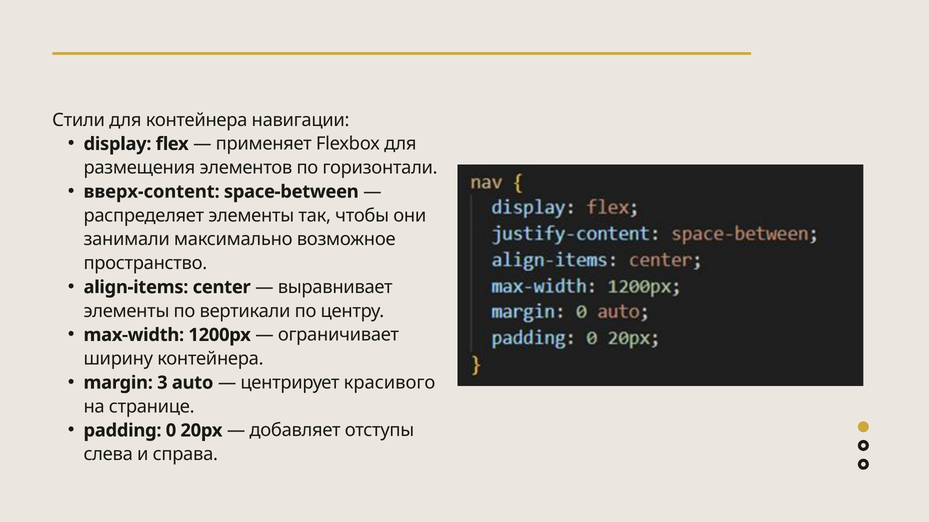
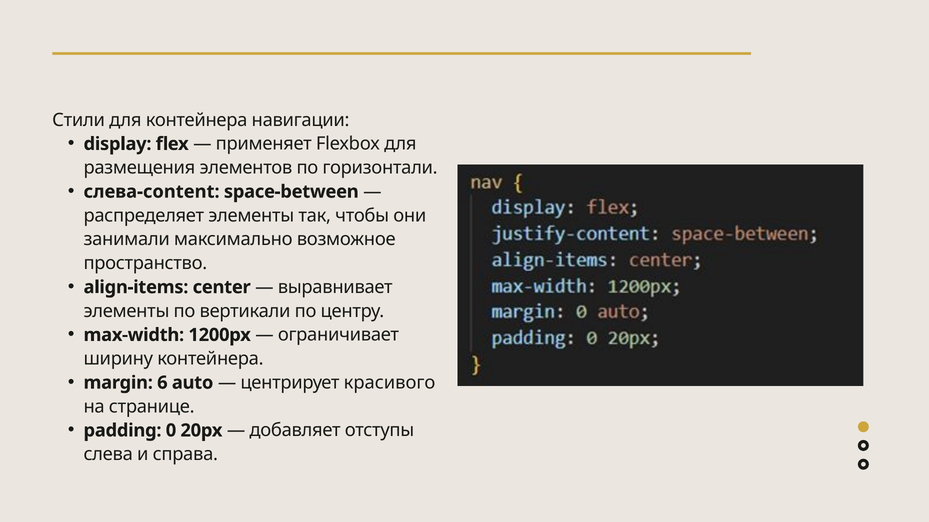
вверх-content: вверх-content -> слева-content (152, 192)
3: 3 -> 6 (162, 383)
